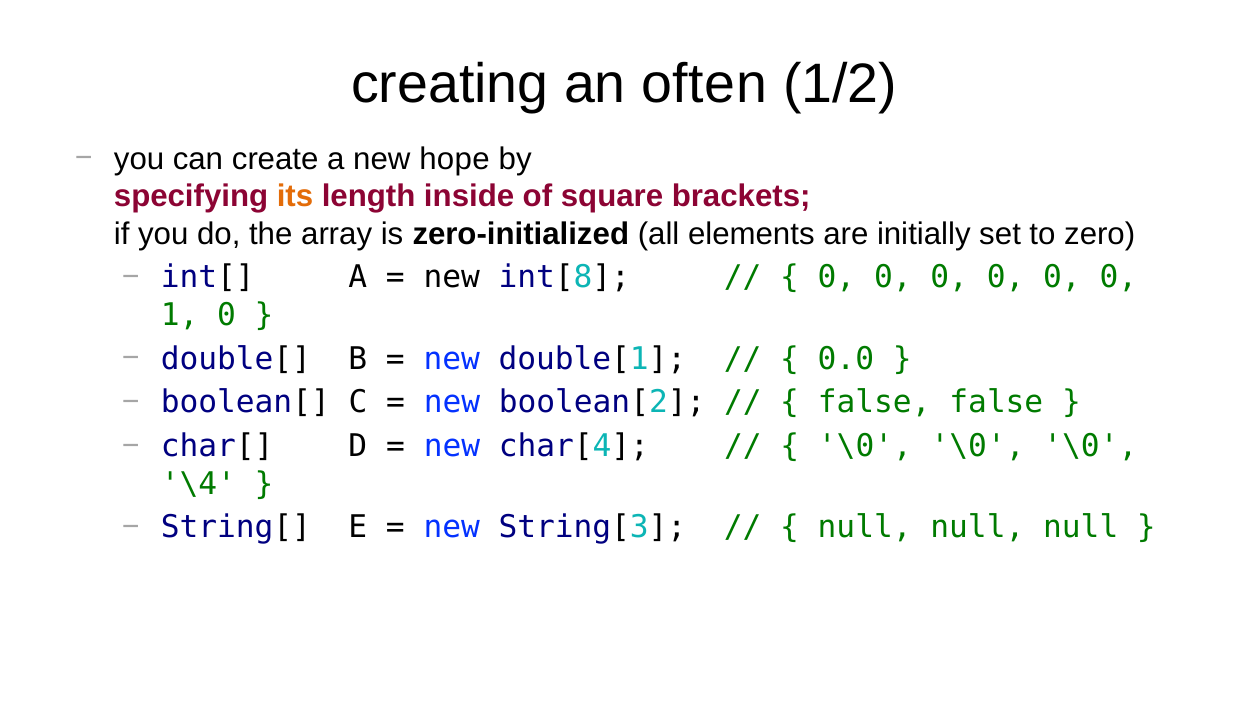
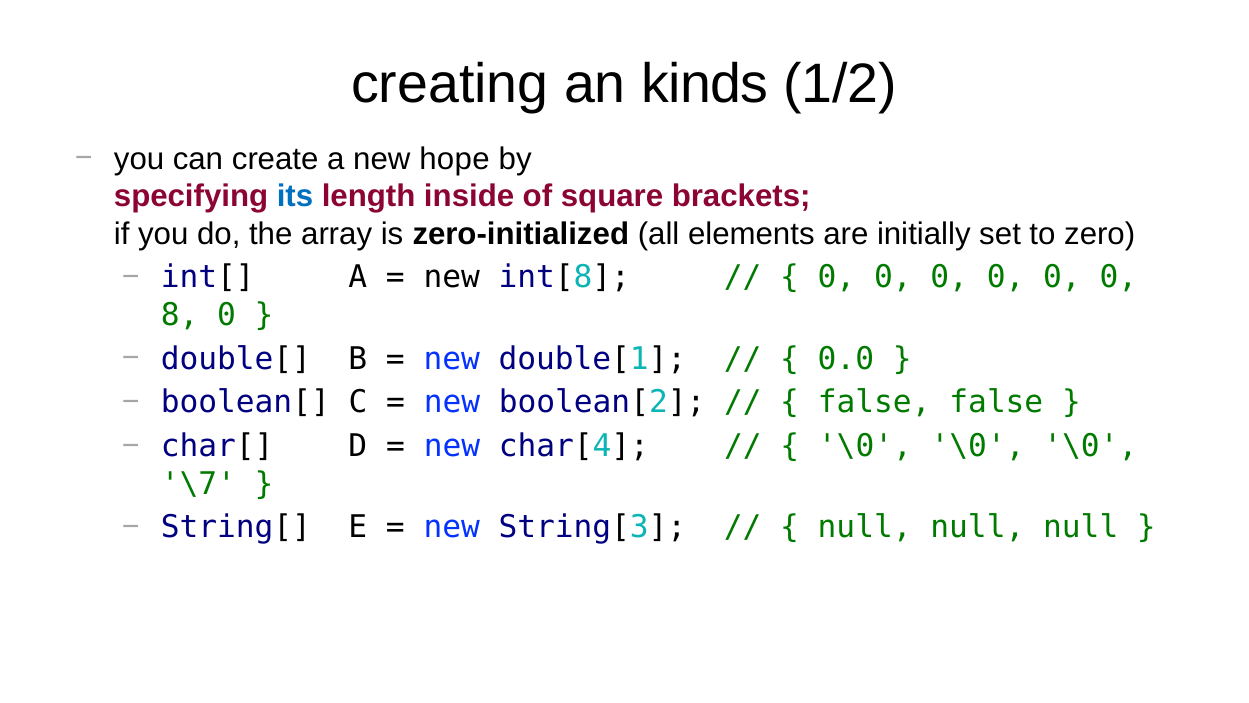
often: often -> kinds (705, 84)
its colour: orange -> blue (295, 196)
1: 1 -> 8 (180, 315)
\4: \4 -> \7 (198, 483)
